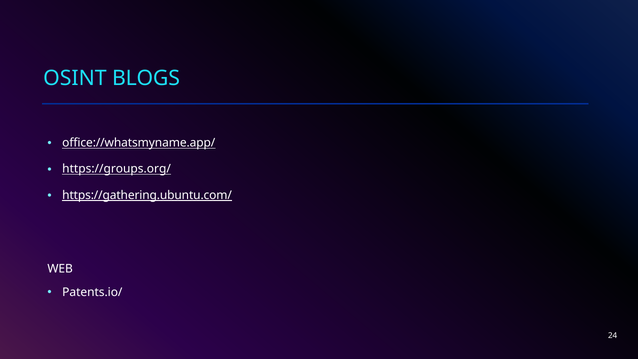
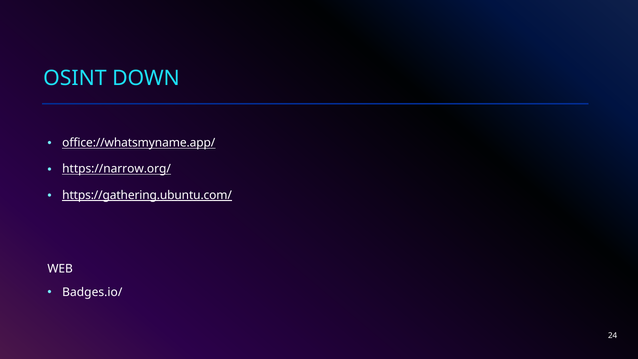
BLOGS: BLOGS -> DOWN (146, 78)
https://groups.org/: https://groups.org/ -> https://narrow.org/ (117, 169)
Patents.io/: Patents.io/ -> Badges.io/ (92, 292)
